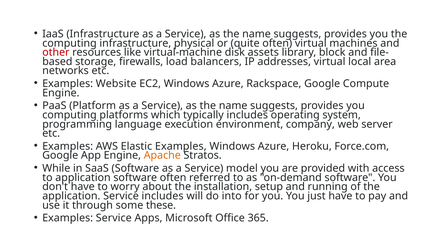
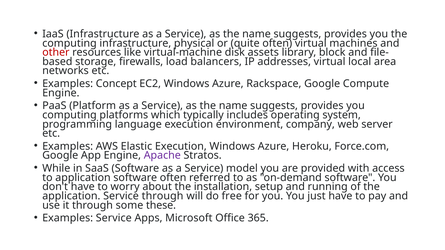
Website: Website -> Concept (116, 84)
Elastic Examples: Examples -> Execution (181, 146)
Apache colour: orange -> purple (162, 156)
Service includes: includes -> through (163, 196)
into: into -> free (232, 196)
